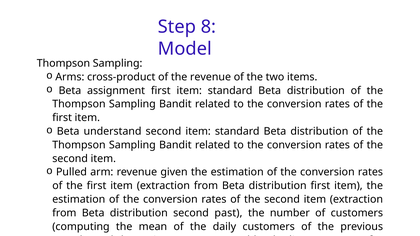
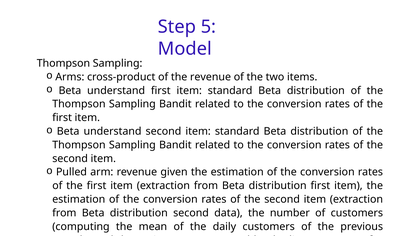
8: 8 -> 5 (208, 27)
assignment: assignment -> understand (116, 91)
past: past -> data (228, 213)
